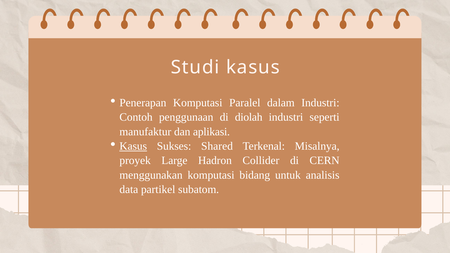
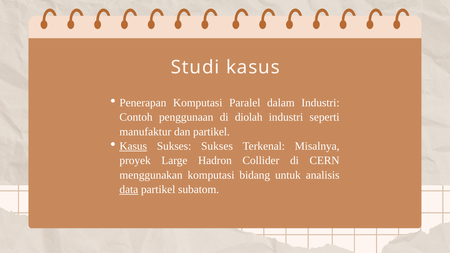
dan aplikasi: aplikasi -> partikel (211, 132)
Sukses Shared: Shared -> Sukses (217, 146)
data underline: none -> present (129, 189)
